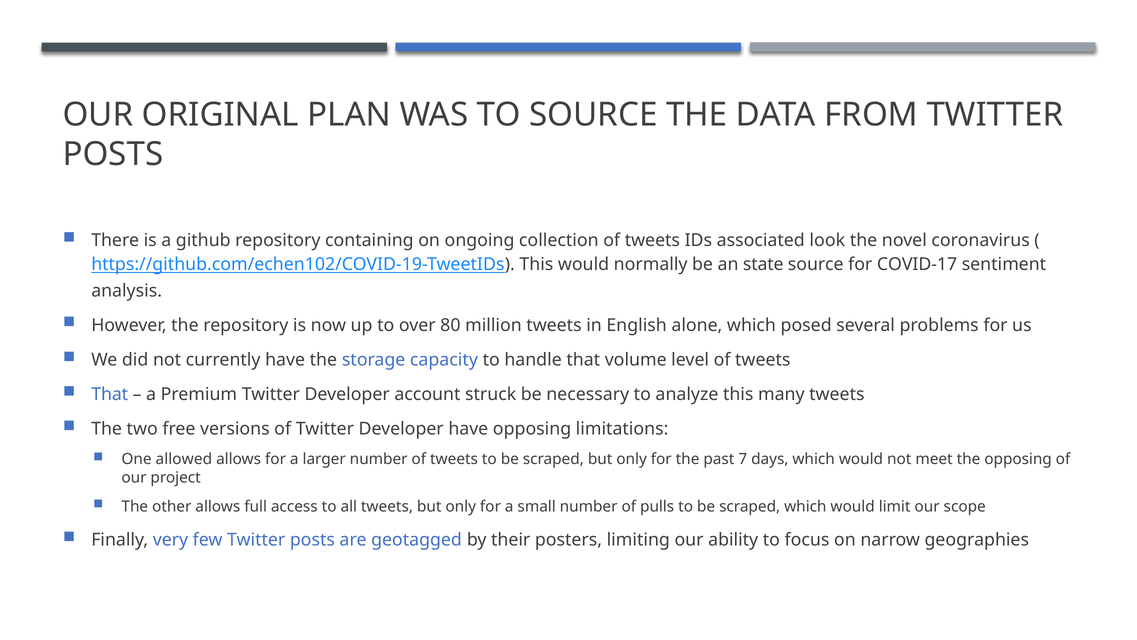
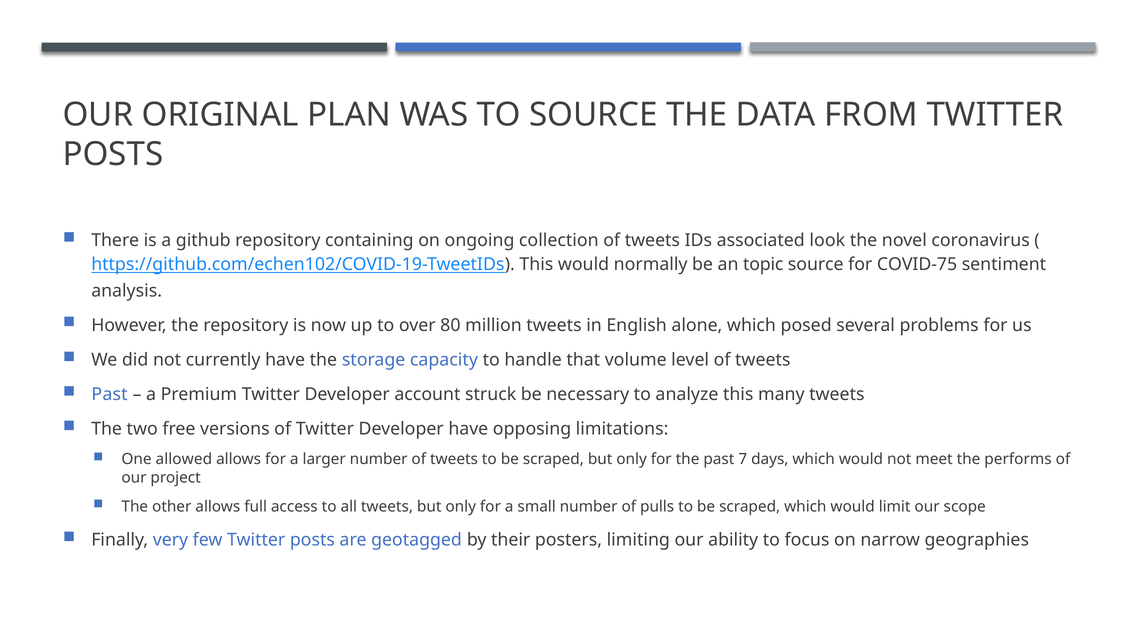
state: state -> topic (763, 264)
COVID-17: COVID-17 -> COVID-75 (917, 264)
That: That -> Past (110, 394)
the opposing: opposing -> performs (1018, 459)
